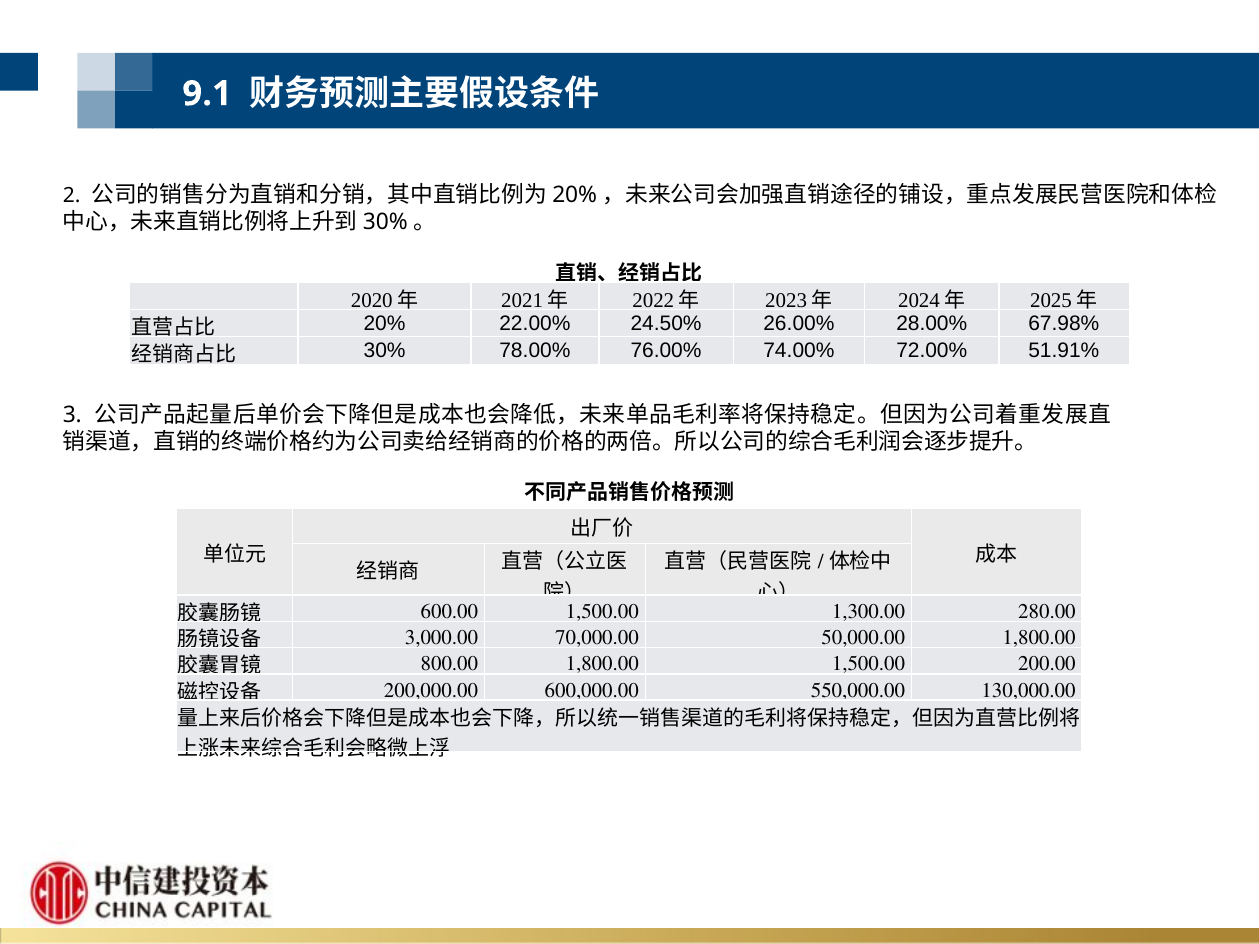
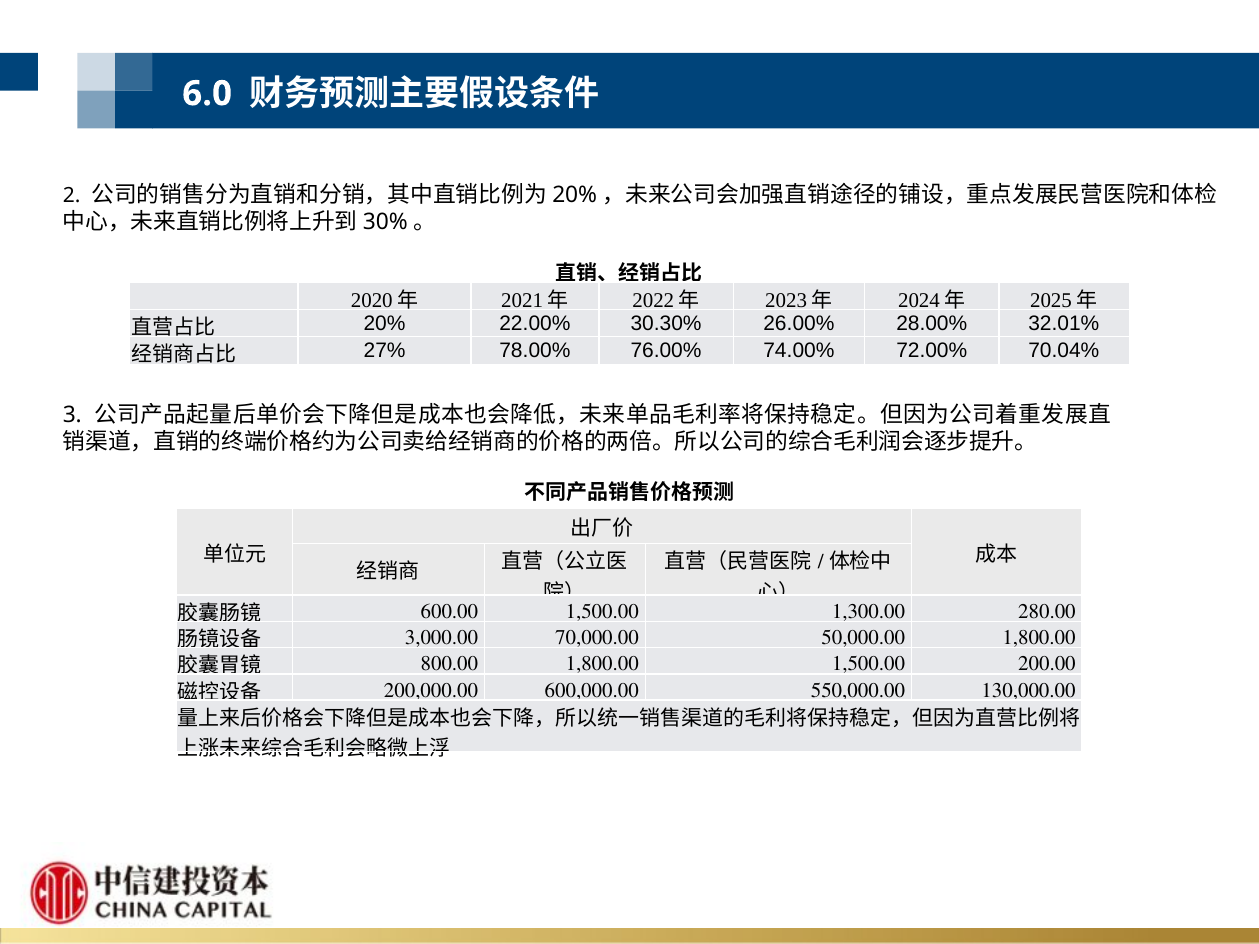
9.1: 9.1 -> 6.0 (207, 94)
24.50%: 24.50% -> 30.30% (666, 324)
67.98%: 67.98% -> 32.01% (1064, 324)
30%: 30% -> 27% (385, 351)
51.91%: 51.91% -> 70.04% (1064, 351)
